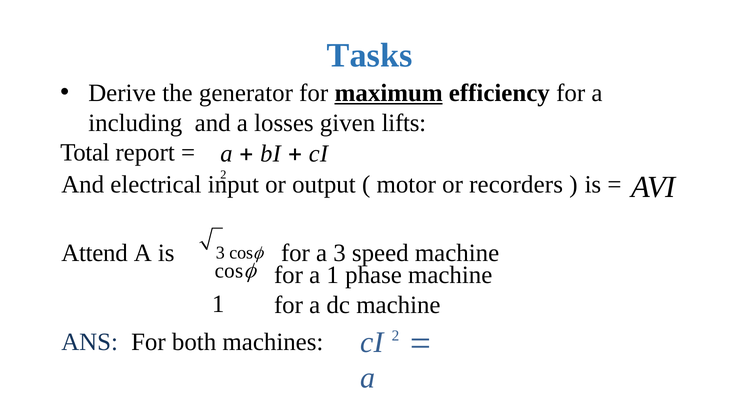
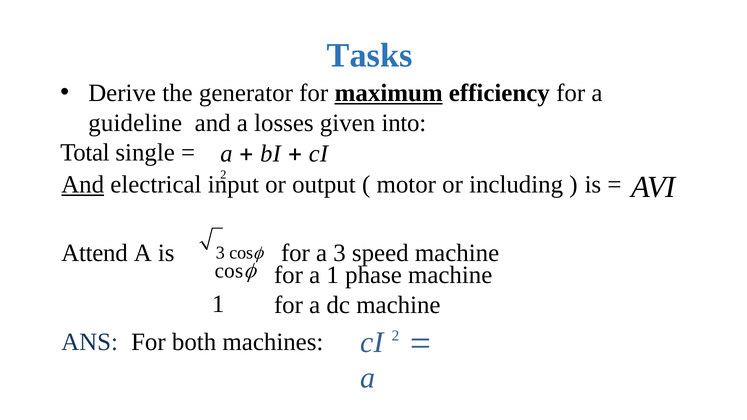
including: including -> guideline (135, 123)
lifts: lifts -> into (404, 123)
report: report -> single (145, 153)
And underline: none -> present (83, 185)
recorders: recorders -> including (516, 185)
